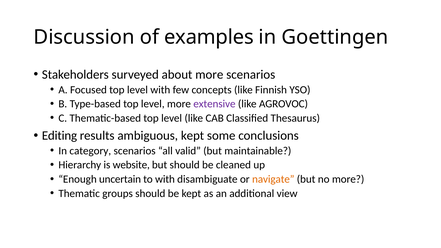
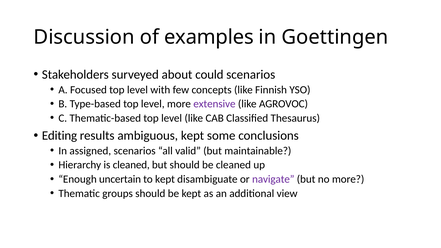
about more: more -> could (209, 75)
category: category -> assigned (90, 151)
is website: website -> cleaned (131, 165)
to with: with -> kept (165, 179)
navigate colour: orange -> purple (273, 179)
